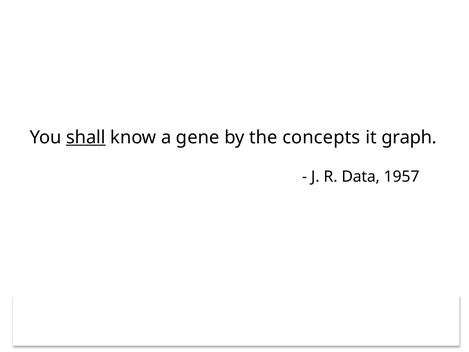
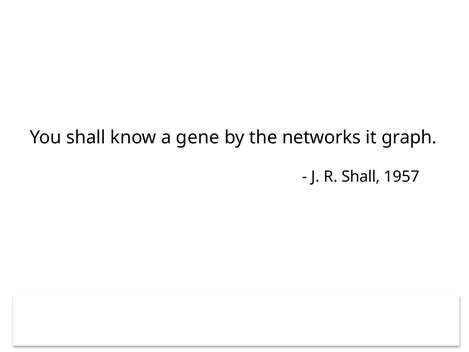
shall underline: present -> none (86, 137)
concepts: concepts -> networks (321, 137)
R Data: Data -> Shall (361, 177)
